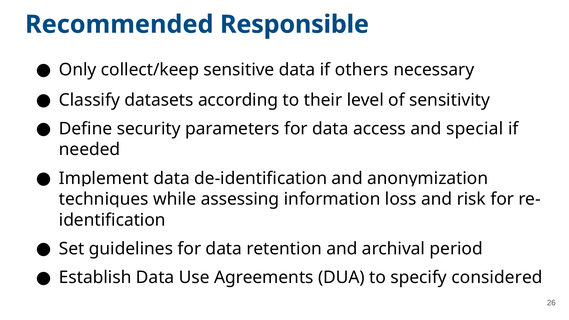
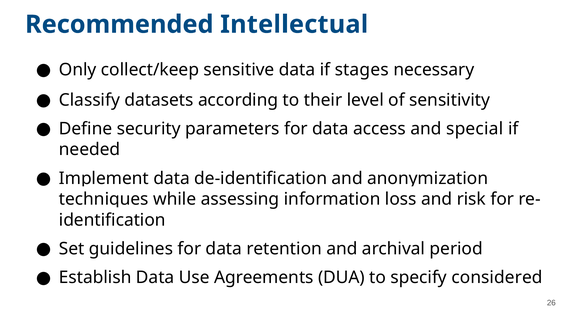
Responsible: Responsible -> Intellectual (294, 24)
others: others -> stages (362, 70)
